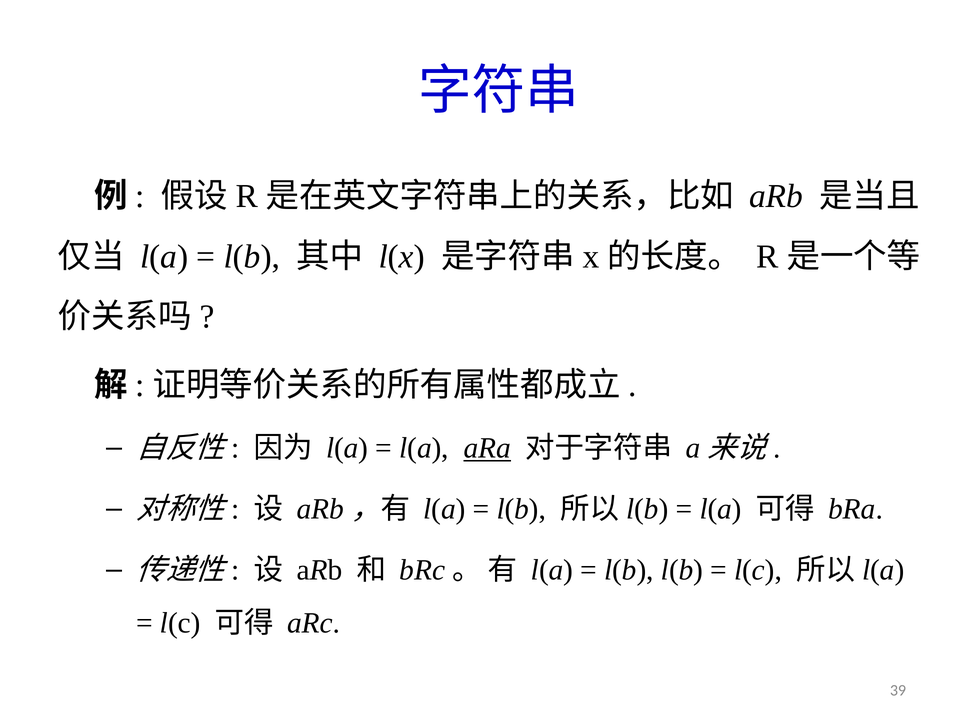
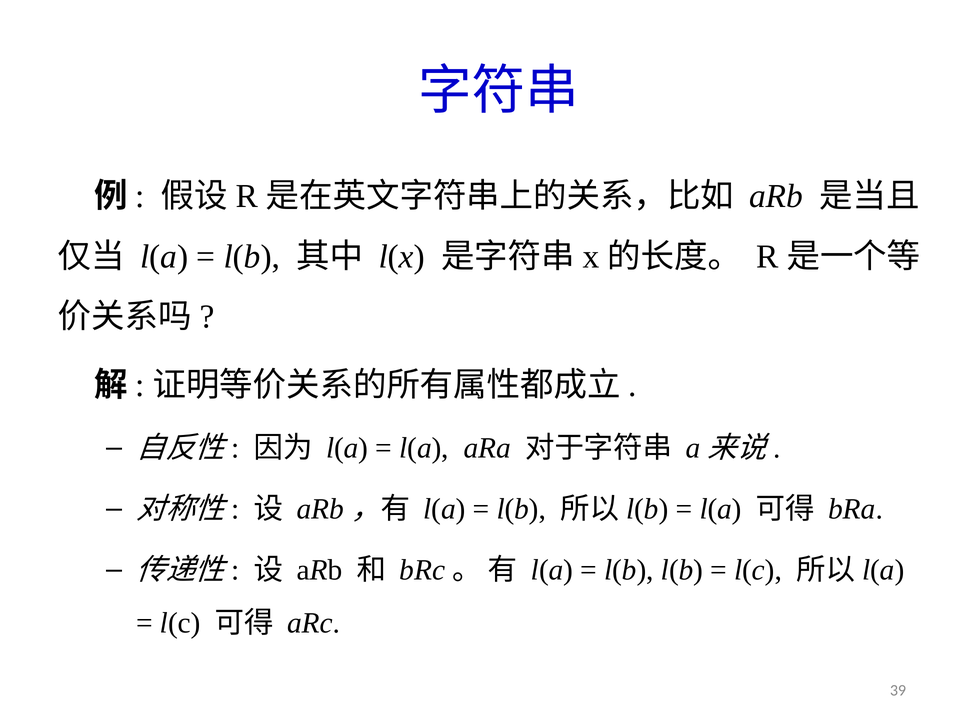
aRa underline: present -> none (487, 448)
